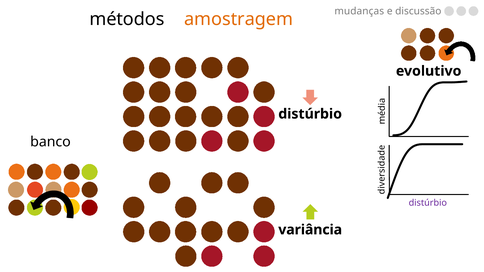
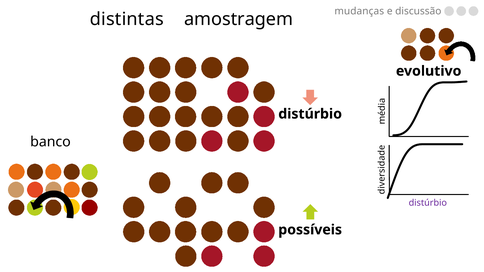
métodos: métodos -> distintas (127, 19)
amostragem colour: orange -> black (239, 19)
variância: variância -> possíveis (310, 230)
